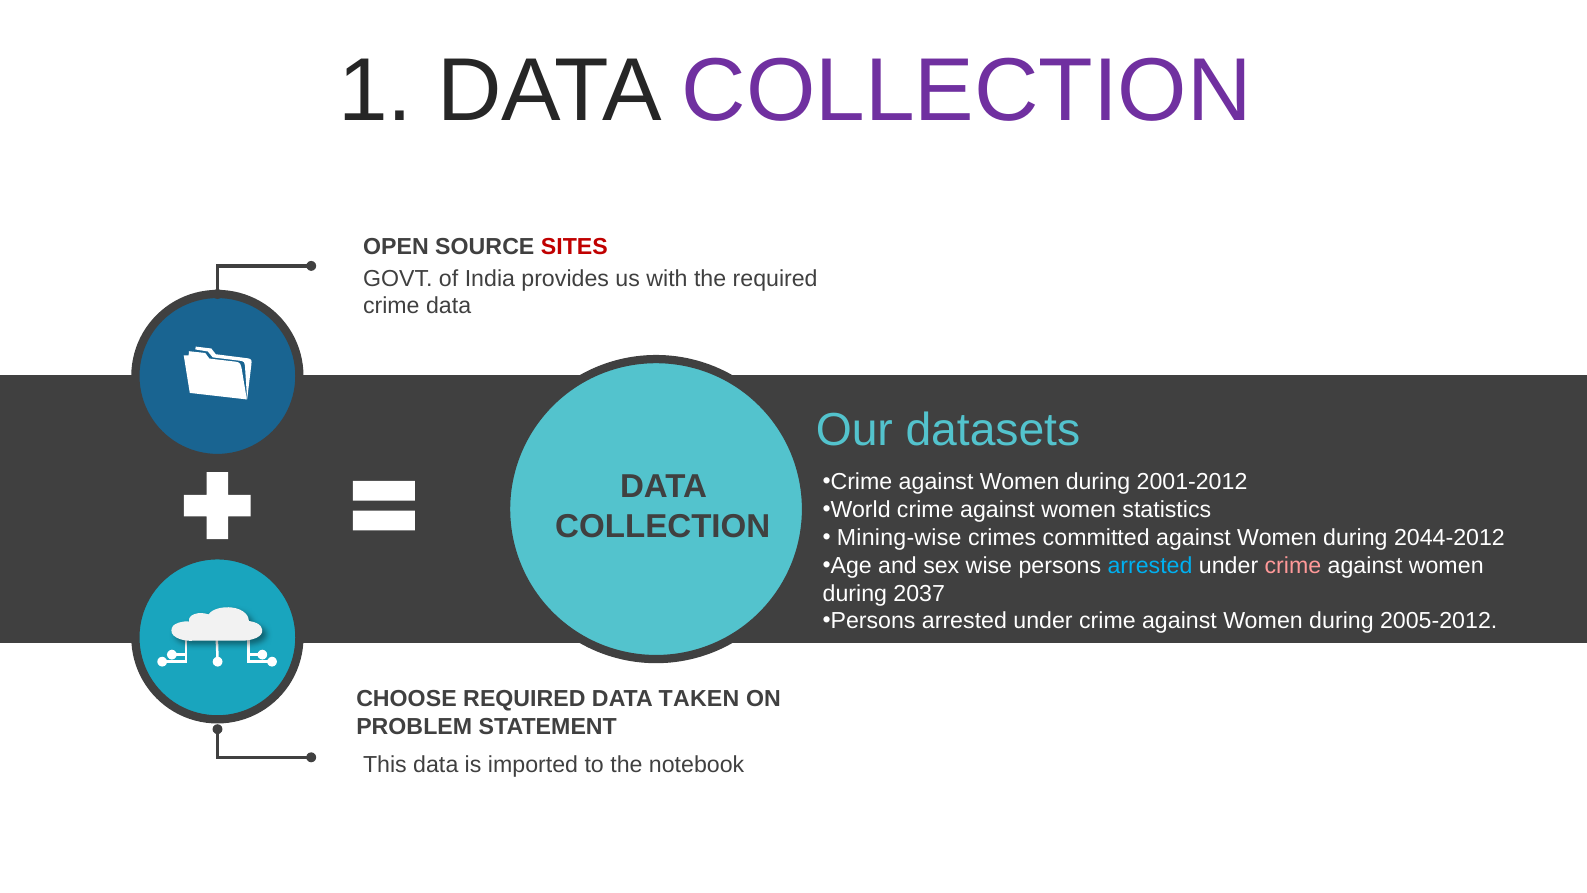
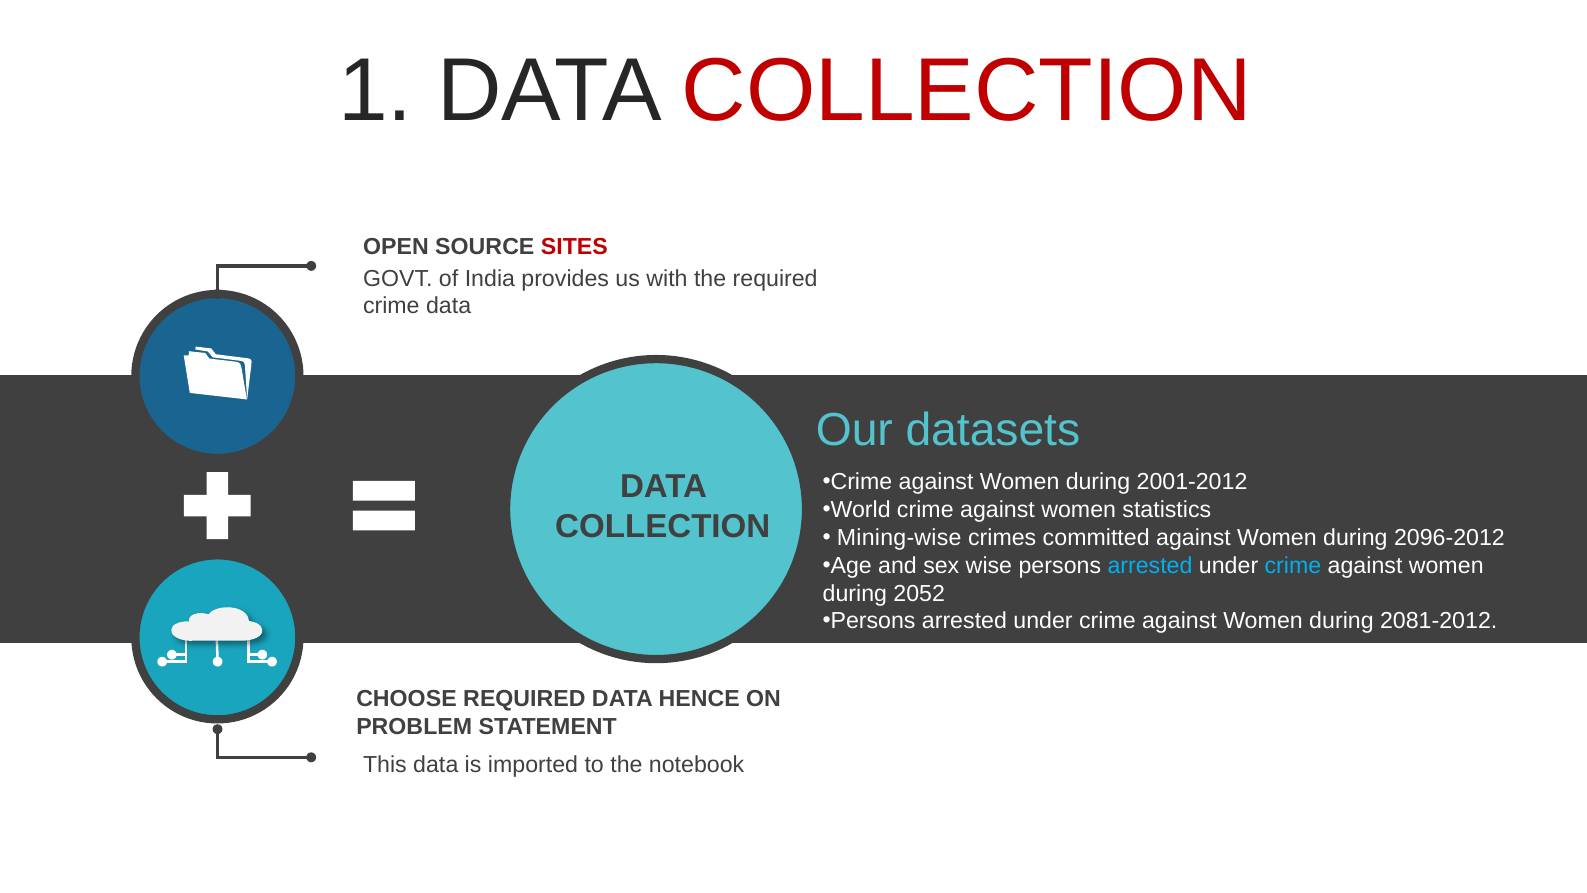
COLLECTION colour: purple -> red (967, 91)
2044-2012: 2044-2012 -> 2096-2012 (1449, 538)
crime colour: pink -> light blue (1293, 565)
2037: 2037 -> 2052 (919, 593)
2005-2012: 2005-2012 -> 2081-2012 (1439, 621)
TAKEN: TAKEN -> HENCE (699, 699)
